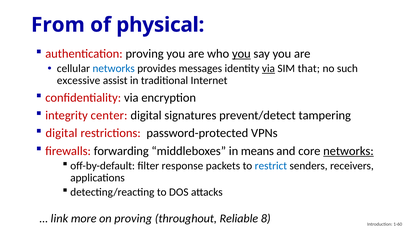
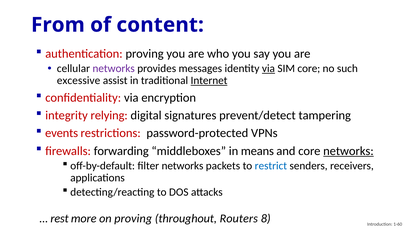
physical: physical -> content (160, 25)
you underline: present -> none (241, 54)
networks colour: blue -> purple (114, 69)
SIM that: that -> core (309, 69)
Internet underline: none -> present (209, 81)
center: center -> relying (109, 116)
digital: digital -> events (62, 133)
filter response: response -> networks (183, 166)
link: link -> rest (60, 219)
Reliable: Reliable -> Routers (239, 219)
